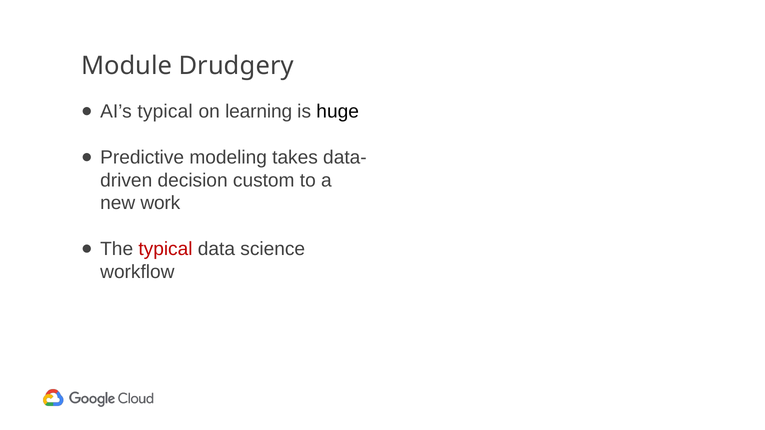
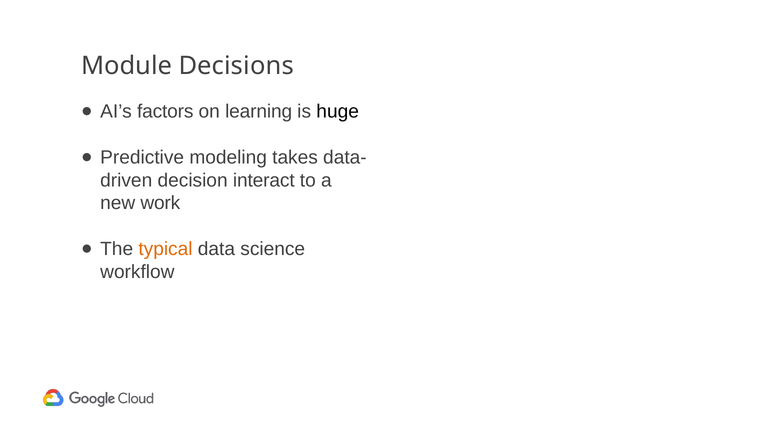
Drudgery: Drudgery -> Decisions (236, 66)
AI’s typical: typical -> factors (165, 112)
custom: custom -> interact (264, 180)
typical colour: red -> orange (165, 249)
